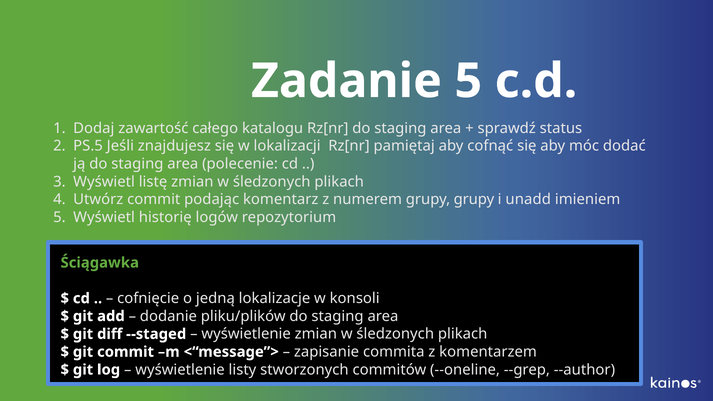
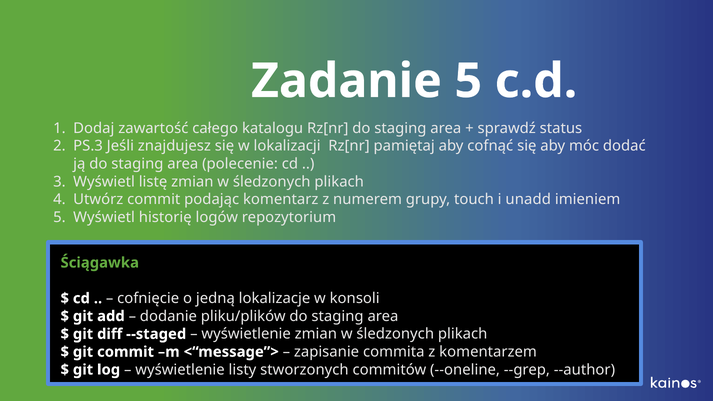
PS.5: PS.5 -> PS.3 (88, 146)
grupy grupy: grupy -> touch (474, 199)
